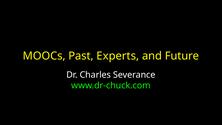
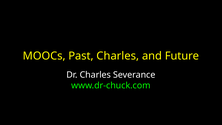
Past Experts: Experts -> Charles (118, 56)
